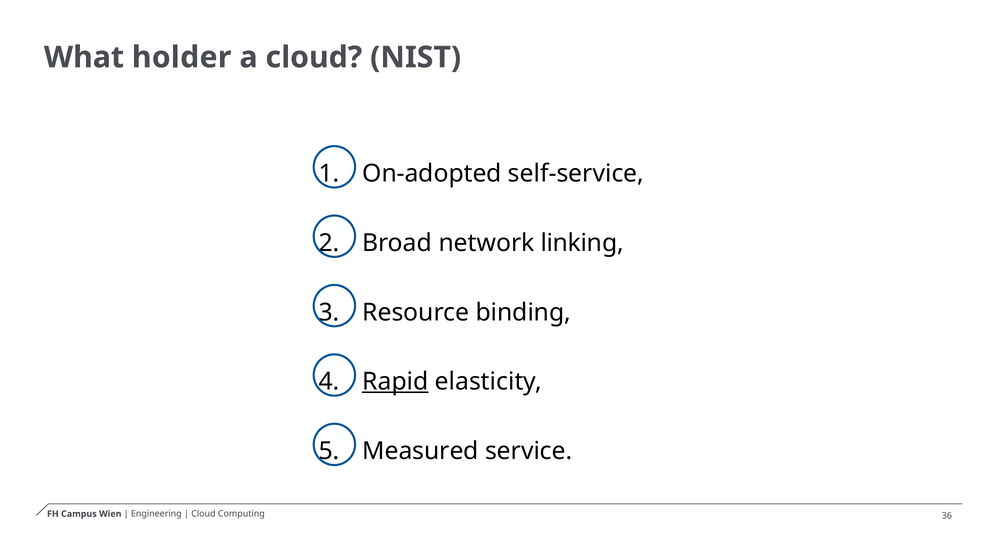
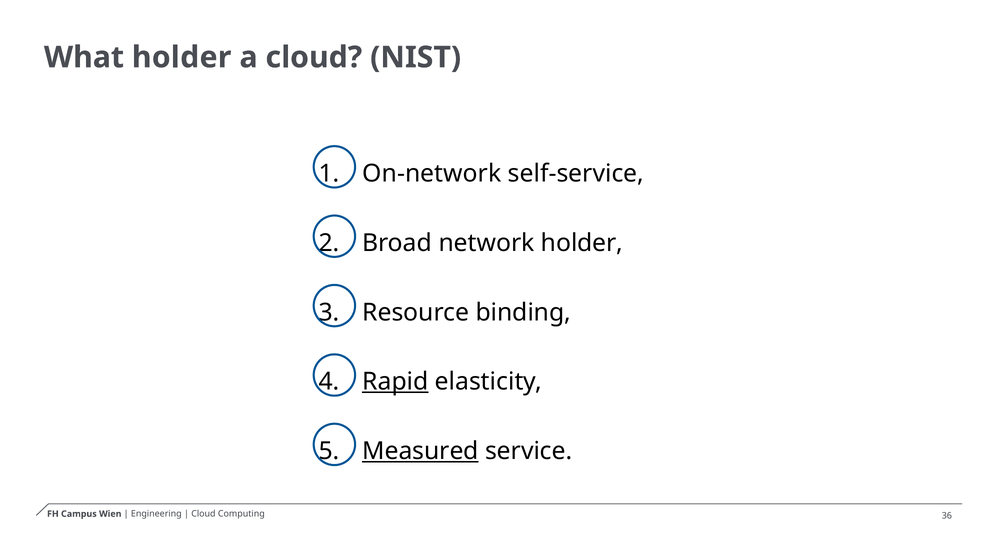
On-adopted: On-adopted -> On-network (432, 174)
network linking: linking -> holder (582, 243)
Measured underline: none -> present (420, 451)
